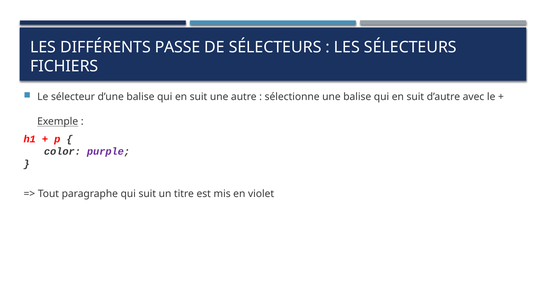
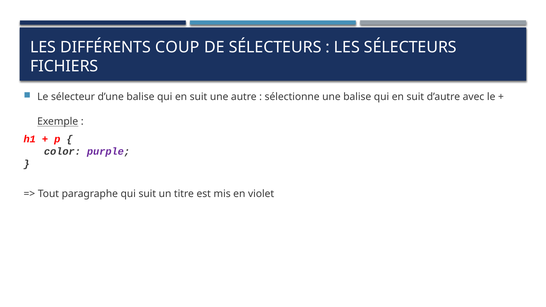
PASSE: PASSE -> COUP (177, 47)
